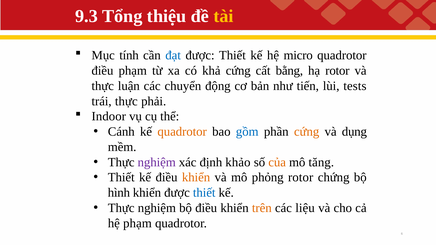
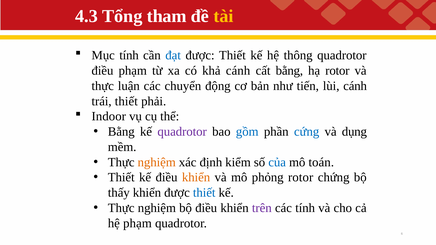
9.3: 9.3 -> 4.3 (87, 16)
thiệu: thiệu -> tham (167, 16)
micro: micro -> thông (298, 55)
khả cứng: cứng -> cánh (238, 71)
lùi tests: tests -> cánh (355, 86)
trái thực: thực -> thiết (126, 101)
Cánh: Cánh -> Bằng (121, 132)
quadrotor colour: orange -> purple (182, 132)
cứng colour: orange -> blue (307, 132)
nghiệm colour: purple -> orange (157, 162)
khảo: khảo -> kiểm (238, 162)
của colour: orange -> blue (277, 162)
tăng: tăng -> toán (321, 162)
hình: hình -> thấy (119, 193)
trên colour: orange -> purple (262, 208)
các liệu: liệu -> tính (305, 208)
